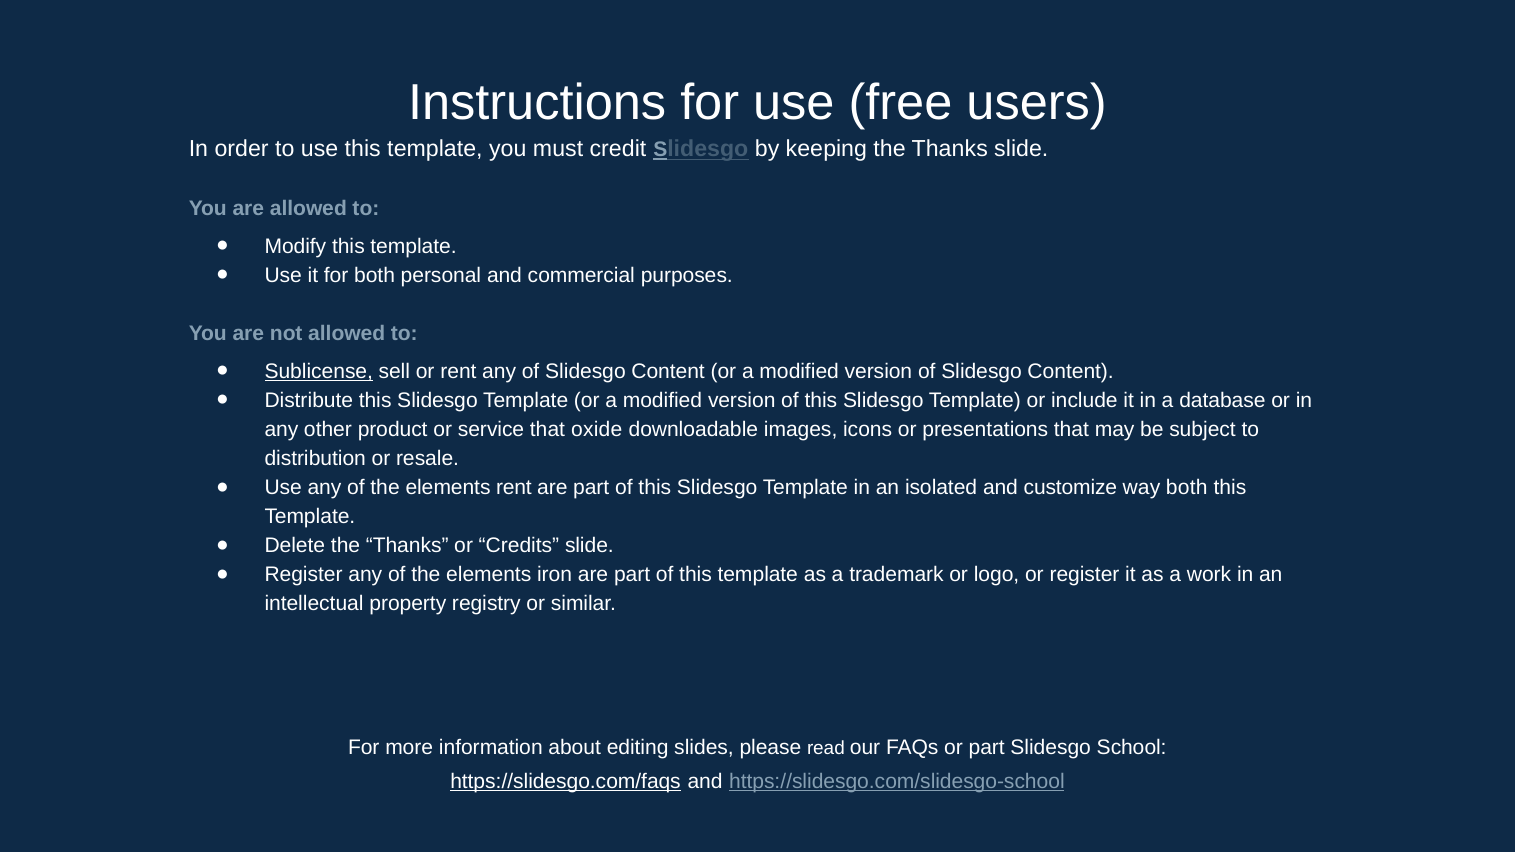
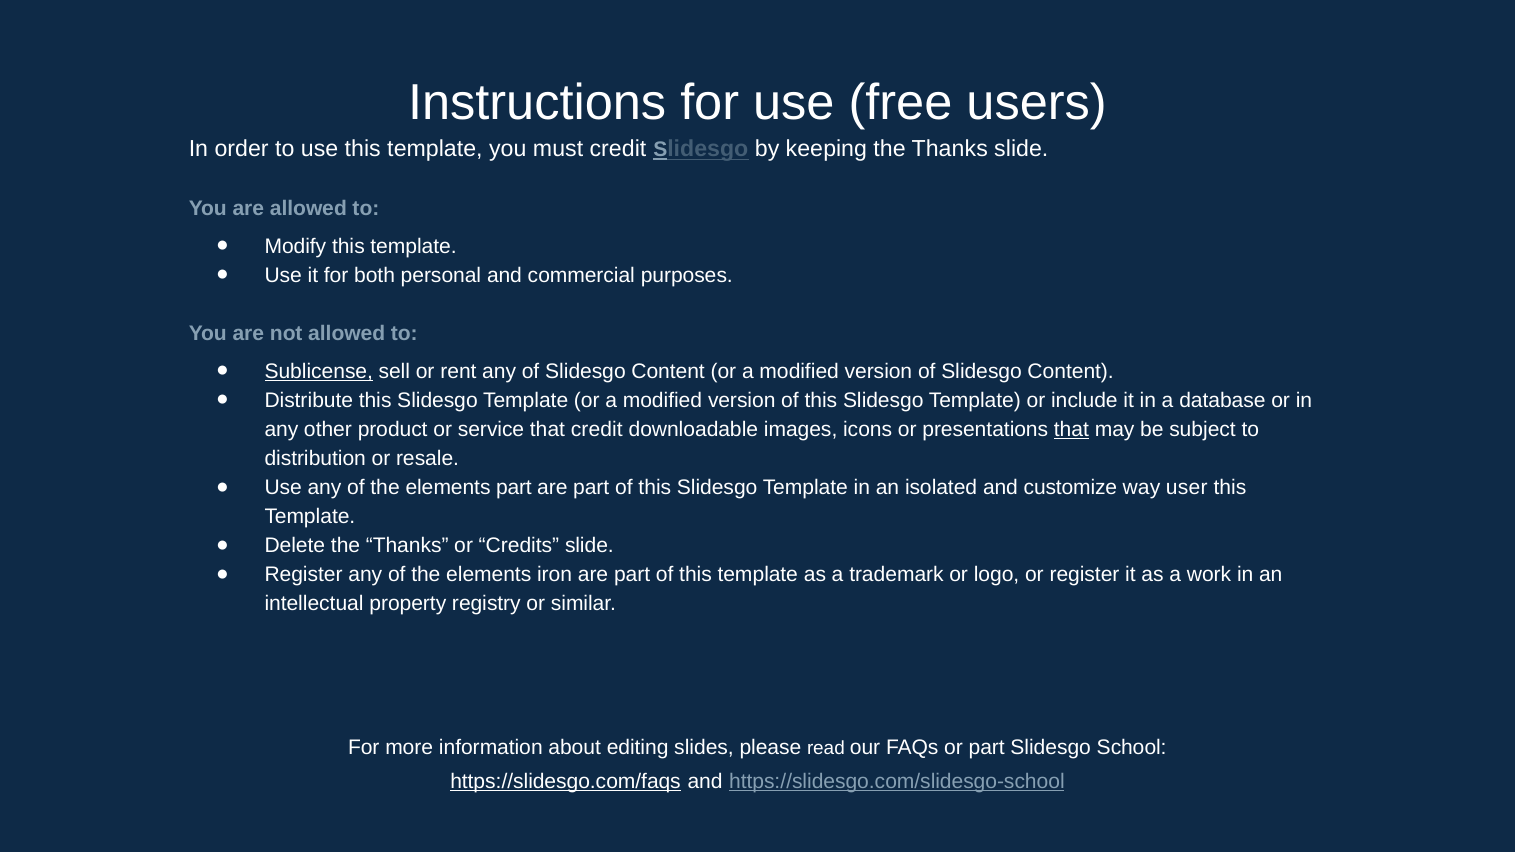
that oxide: oxide -> credit (597, 429)
that underline: none -> present (1071, 429)
elements rent: rent -> part (514, 487)
way both: both -> user (1187, 487)
